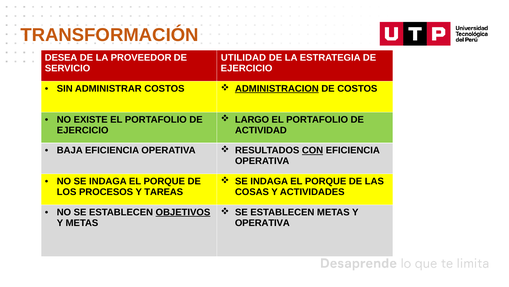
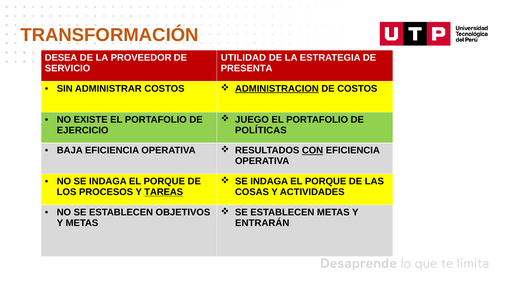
EJERCICIO: EJERCICIO -> PRESENTA (247, 68)
LARGO: LARGO -> JUEGO (252, 119)
ACTIVIDAD: ACTIVIDAD -> POLÍTICAS (261, 130)
TAREAS underline: none -> present (164, 192)
OBJETIVOS underline: present -> none (183, 212)
OPERATIVA: OPERATIVA -> ENTRARÁN (262, 222)
